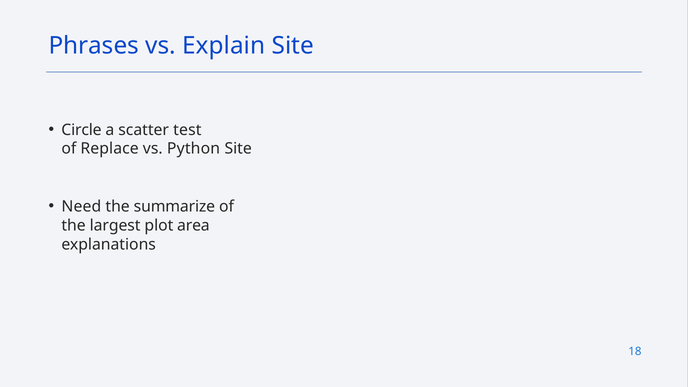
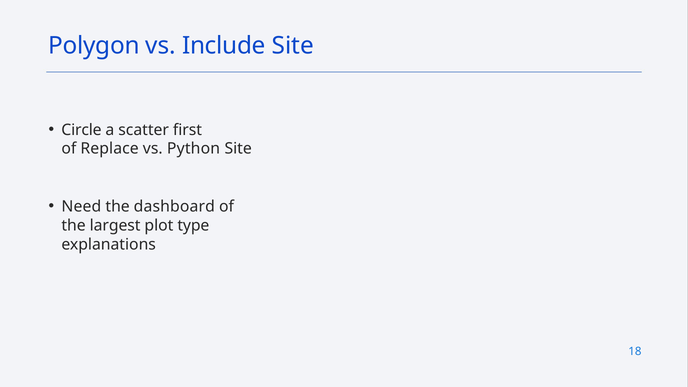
Phrases: Phrases -> Polygon (94, 46)
Explain: Explain -> Include (224, 46)
test: test -> first (188, 130)
summarize: summarize -> dashboard (174, 207)
area: area -> type (193, 226)
